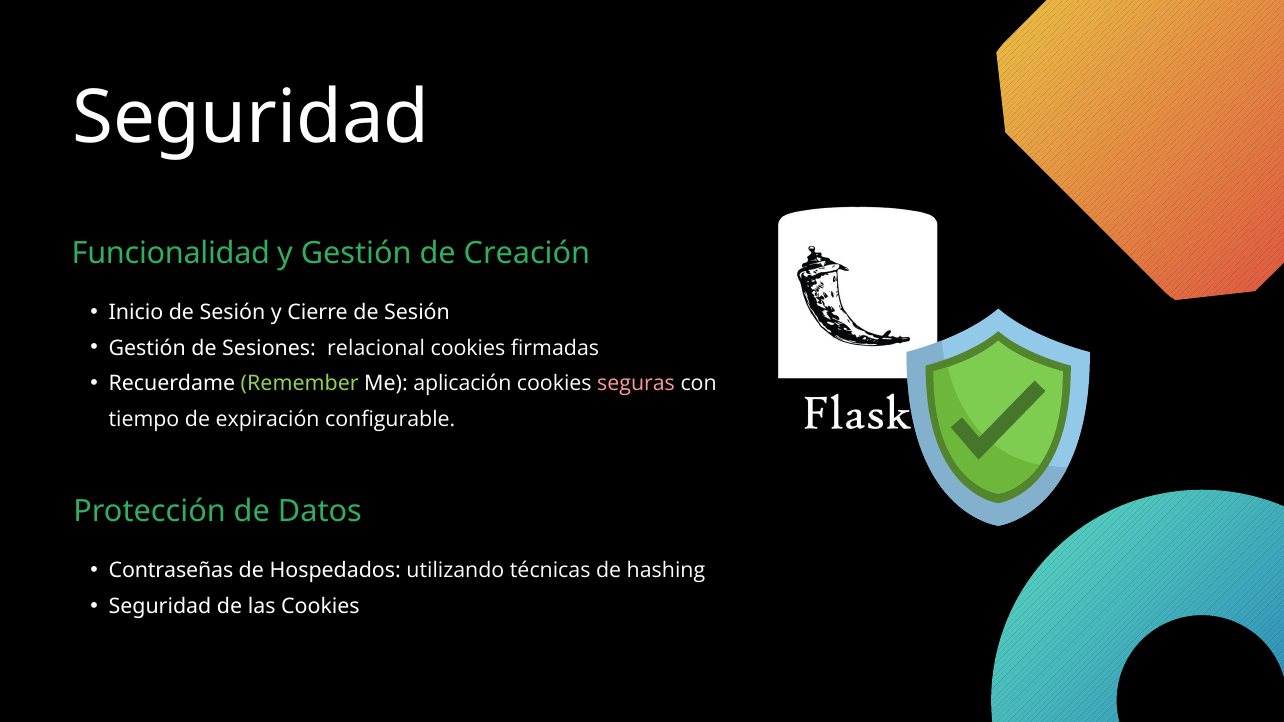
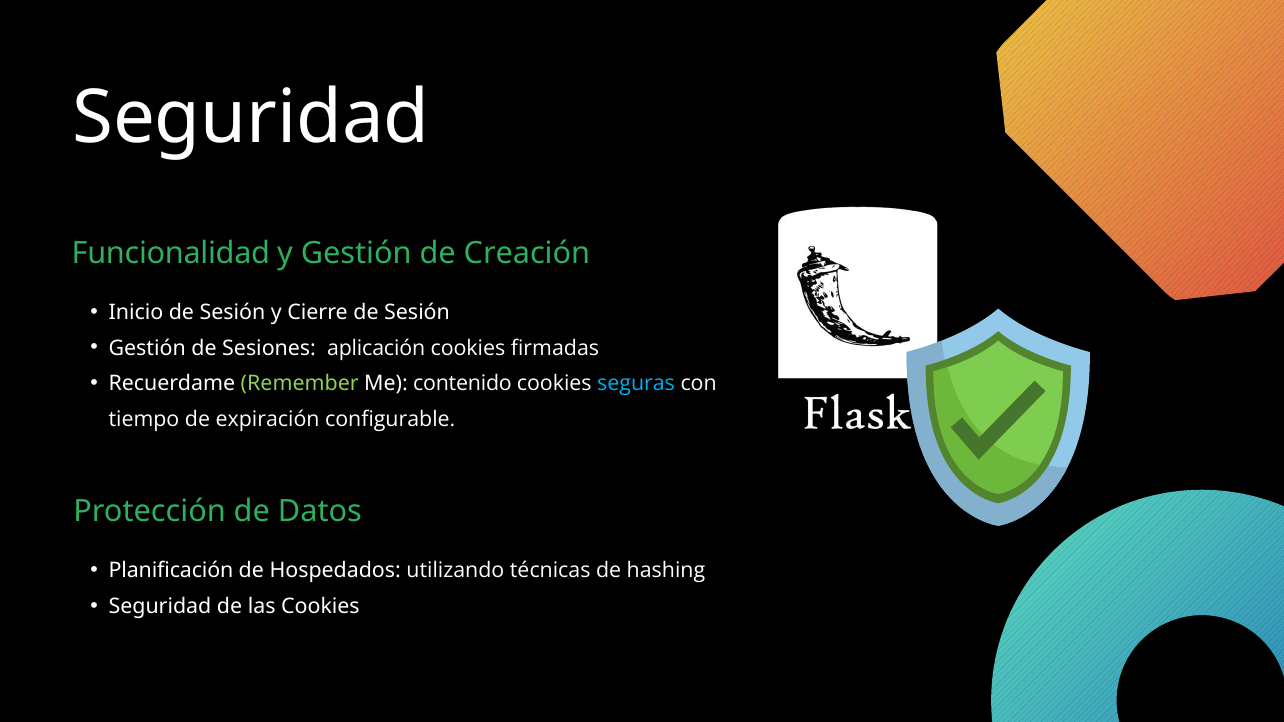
relacional: relacional -> aplicación (376, 348)
aplicación: aplicación -> contenido (462, 384)
seguras colour: pink -> light blue (636, 384)
Contraseñas: Contraseñas -> Planificación (171, 571)
